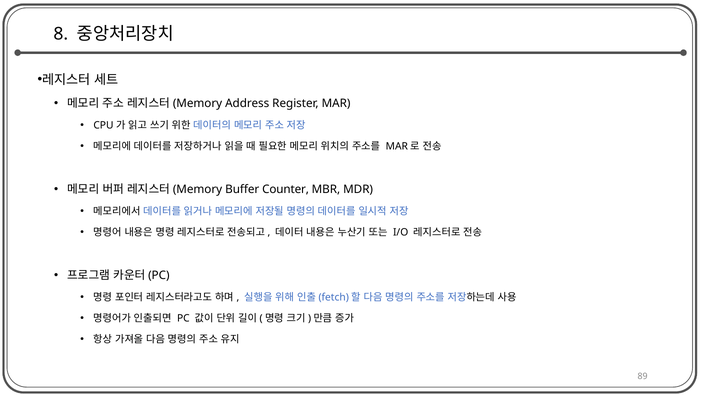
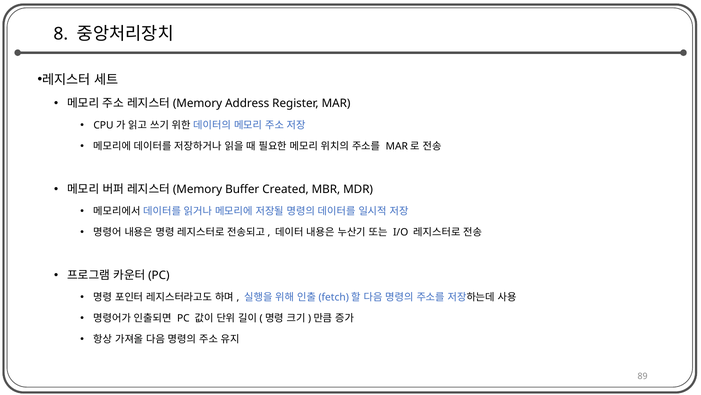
Counter: Counter -> Created (285, 189)
